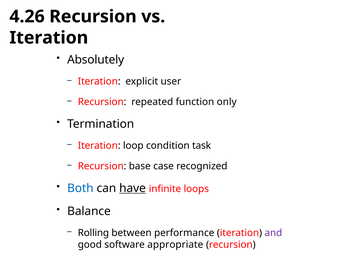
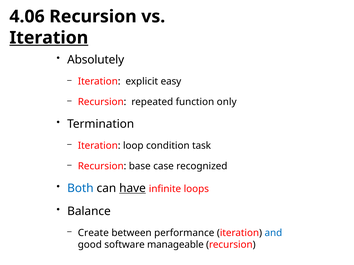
4.26: 4.26 -> 4.06 (27, 17)
Iteration underline: none -> present (49, 38)
user: user -> easy (171, 82)
Rolling: Rolling -> Create (93, 233)
and colour: purple -> blue (273, 233)
appropriate: appropriate -> manageable (175, 245)
